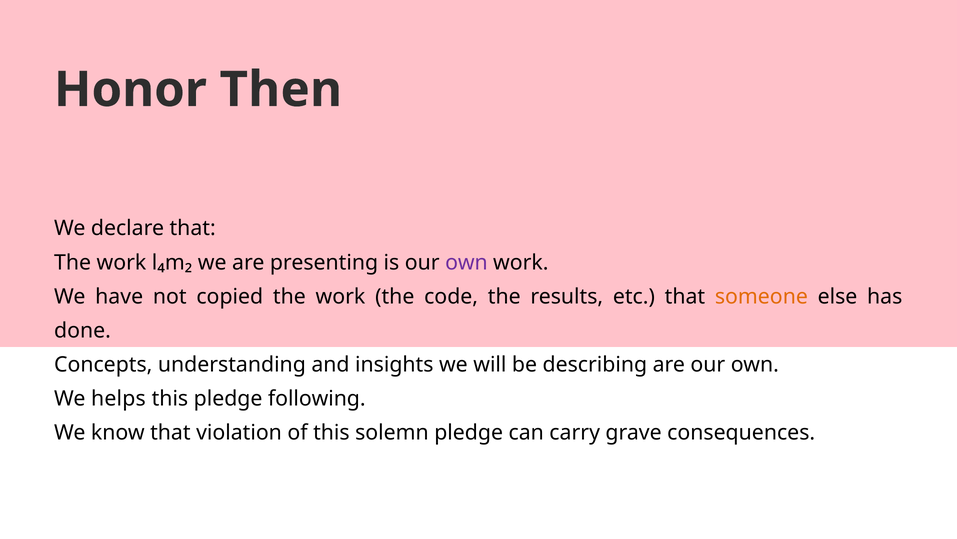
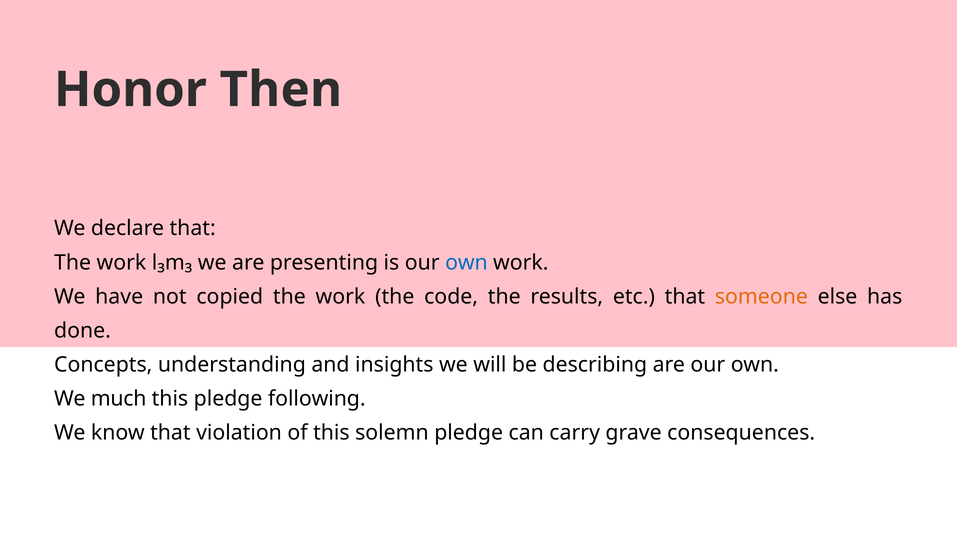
l₄m₂: l₄m₂ -> l₃m₃ (172, 262)
own colour: purple -> blue (466, 262)
helps: helps -> much (119, 398)
